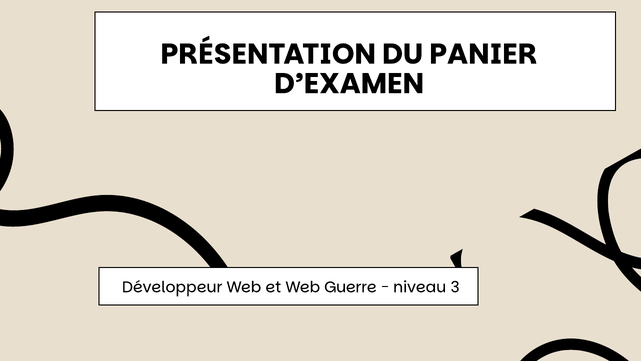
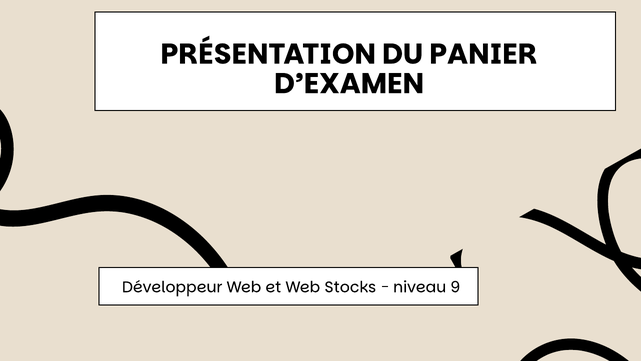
Guerre: Guerre -> Stocks (350, 287)
3: 3 -> 9 (455, 287)
